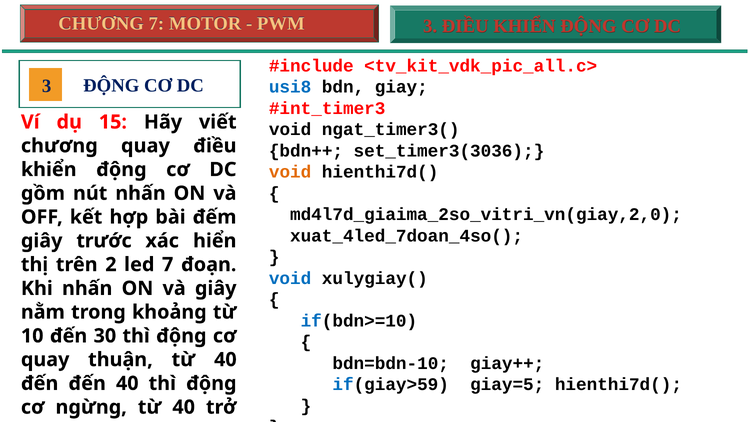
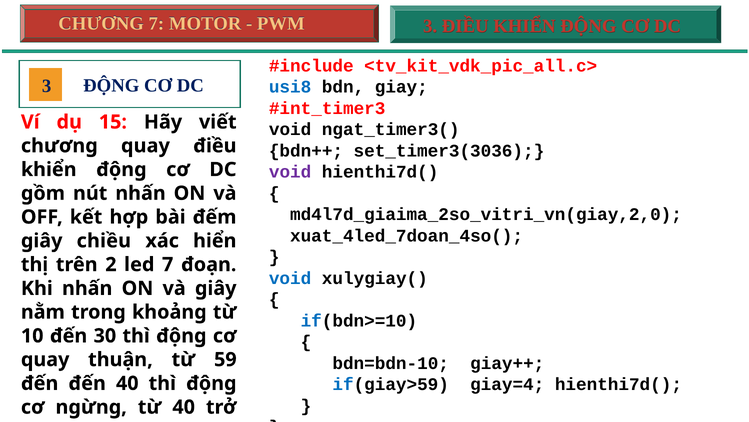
void colour: orange -> purple (290, 172)
trước: trước -> chiều (104, 240)
thuận từ 40: 40 -> 59 (225, 359)
giay=5: giay=5 -> giay=4 (507, 384)
